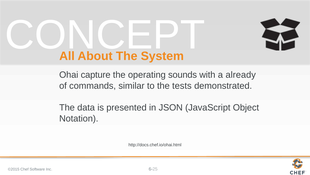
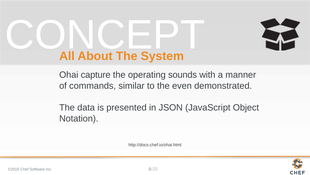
already: already -> manner (241, 75)
tests: tests -> even (182, 86)
